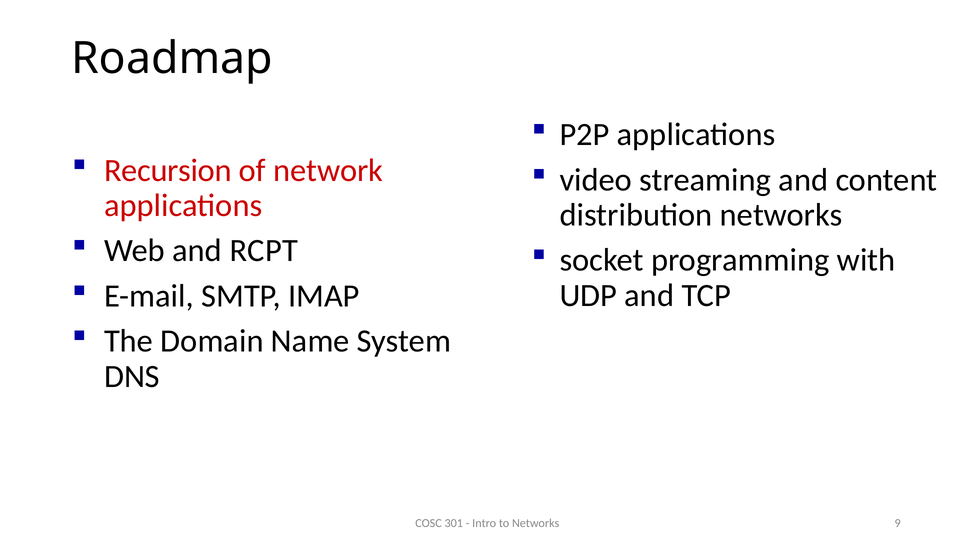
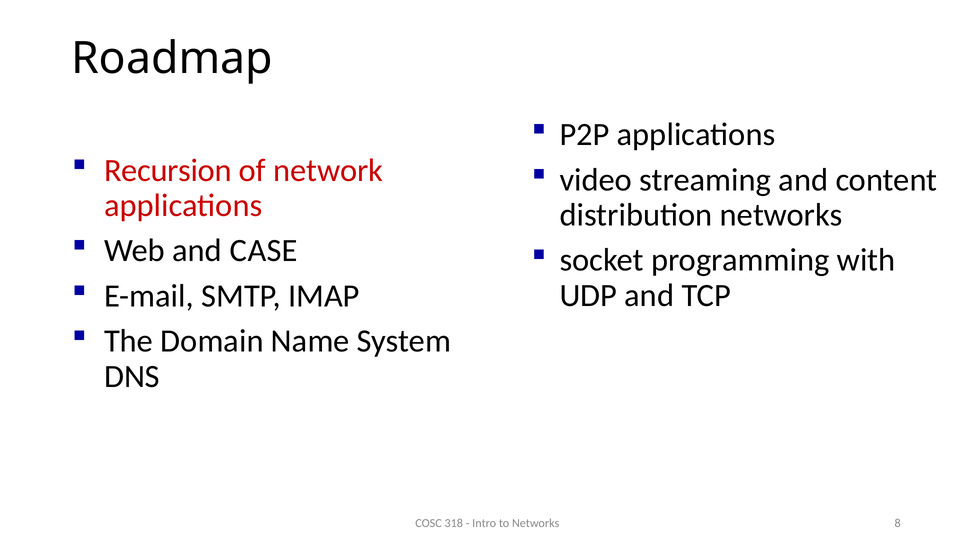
RCPT: RCPT -> CASE (264, 251)
301: 301 -> 318 (454, 524)
9: 9 -> 8 (898, 524)
